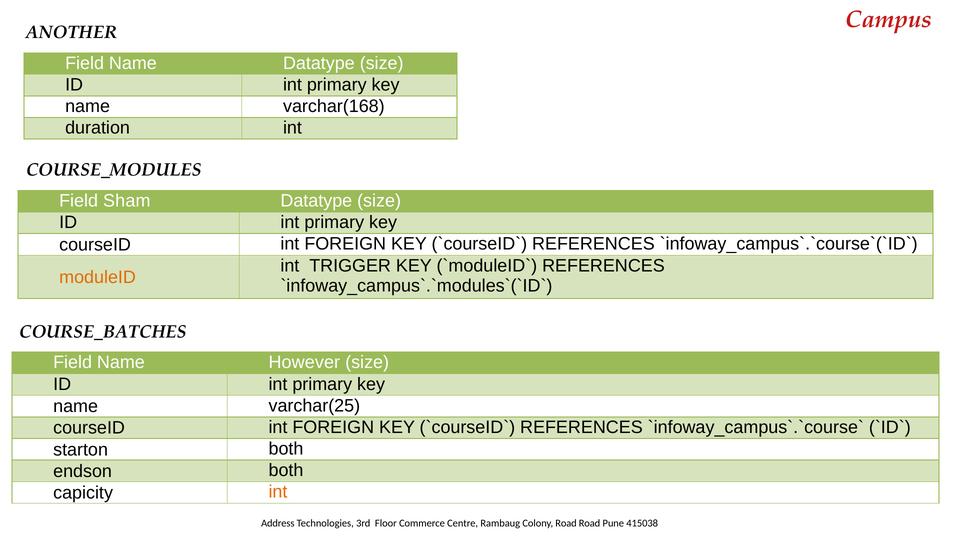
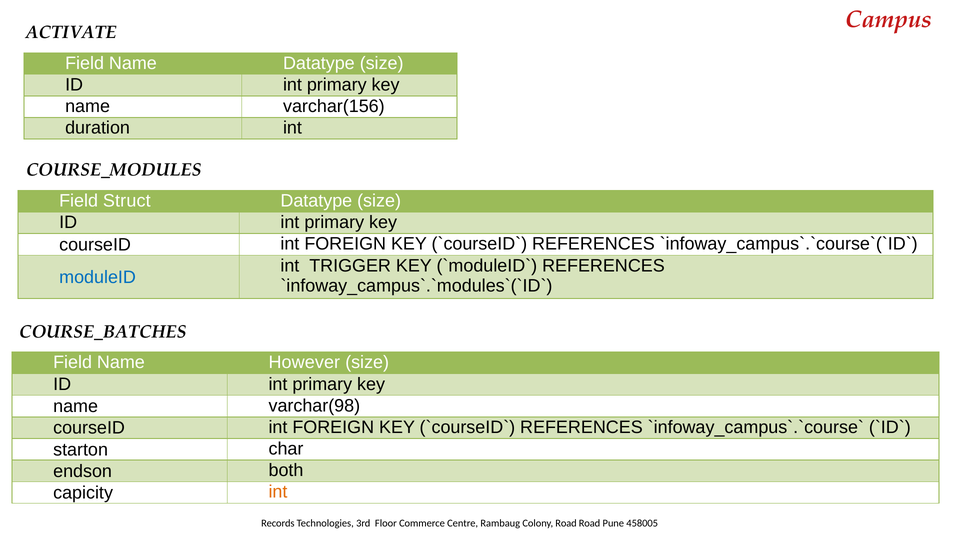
ANOTHER: ANOTHER -> ACTIVATE (71, 32)
varchar(168: varchar(168 -> varchar(156 (334, 106)
Sham: Sham -> Struct (127, 201)
moduleID colour: orange -> blue (98, 277)
varchar(25: varchar(25 -> varchar(98 (314, 405)
starton both: both -> char (286, 448)
Address: Address -> Records (278, 523)
415038: 415038 -> 458005 (642, 523)
